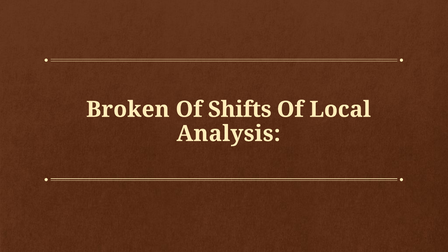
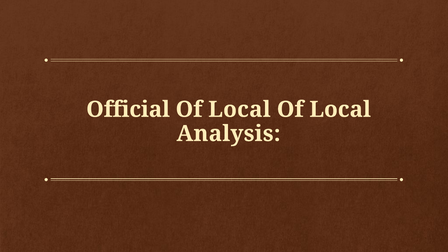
Broken: Broken -> Official (128, 110)
Shifts: Shifts -> Local (239, 110)
